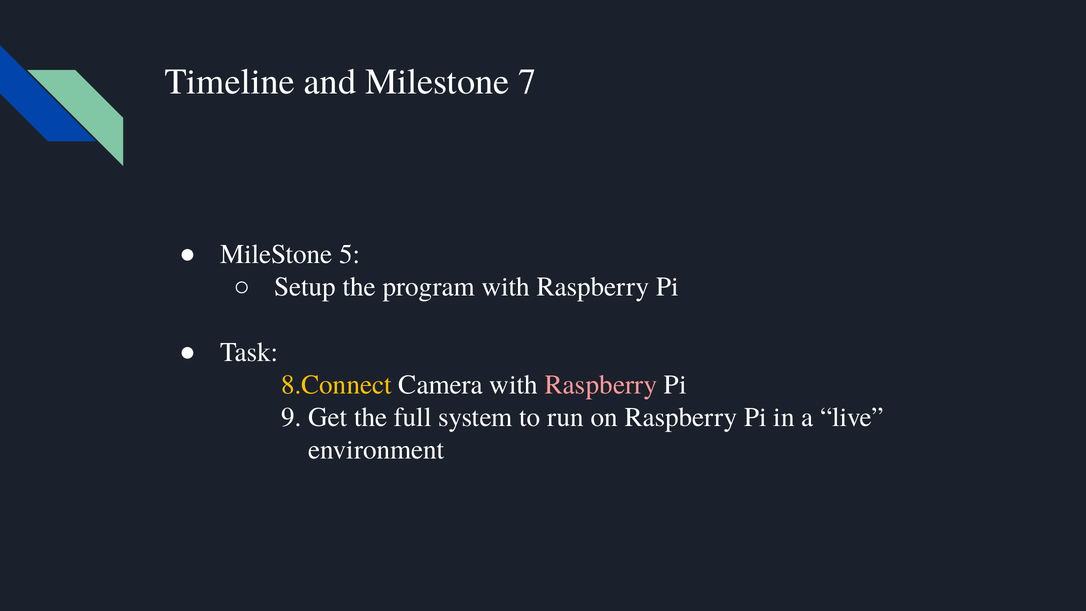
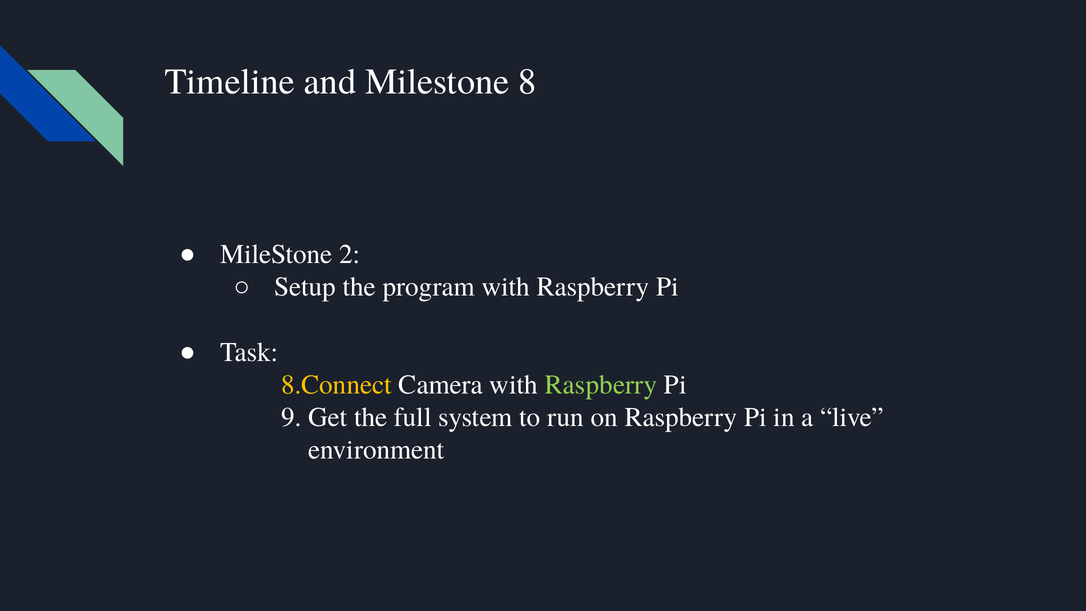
7: 7 -> 8 (527, 82)
5: 5 -> 2 (350, 254)
Raspberry colour: pink -> light green (601, 385)
